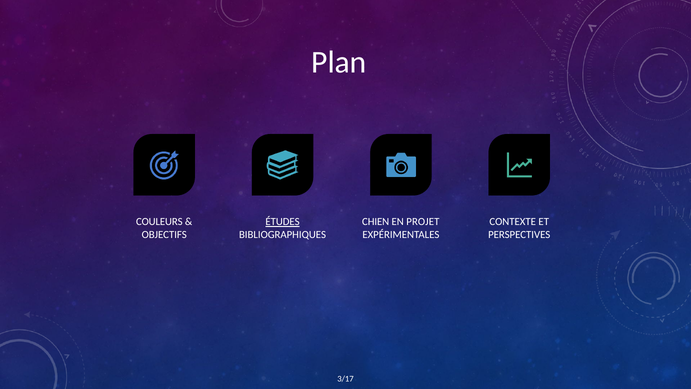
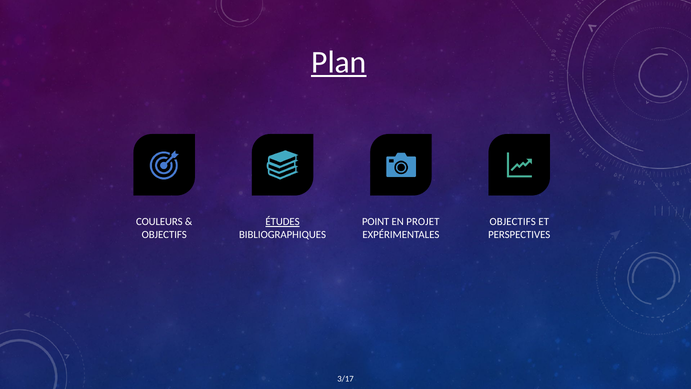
Plan underline: none -> present (339, 62)
CHIEN: CHIEN -> POINT (376, 222)
CONTEXTE: CONTEXTE -> OBJECTIFS (513, 222)
